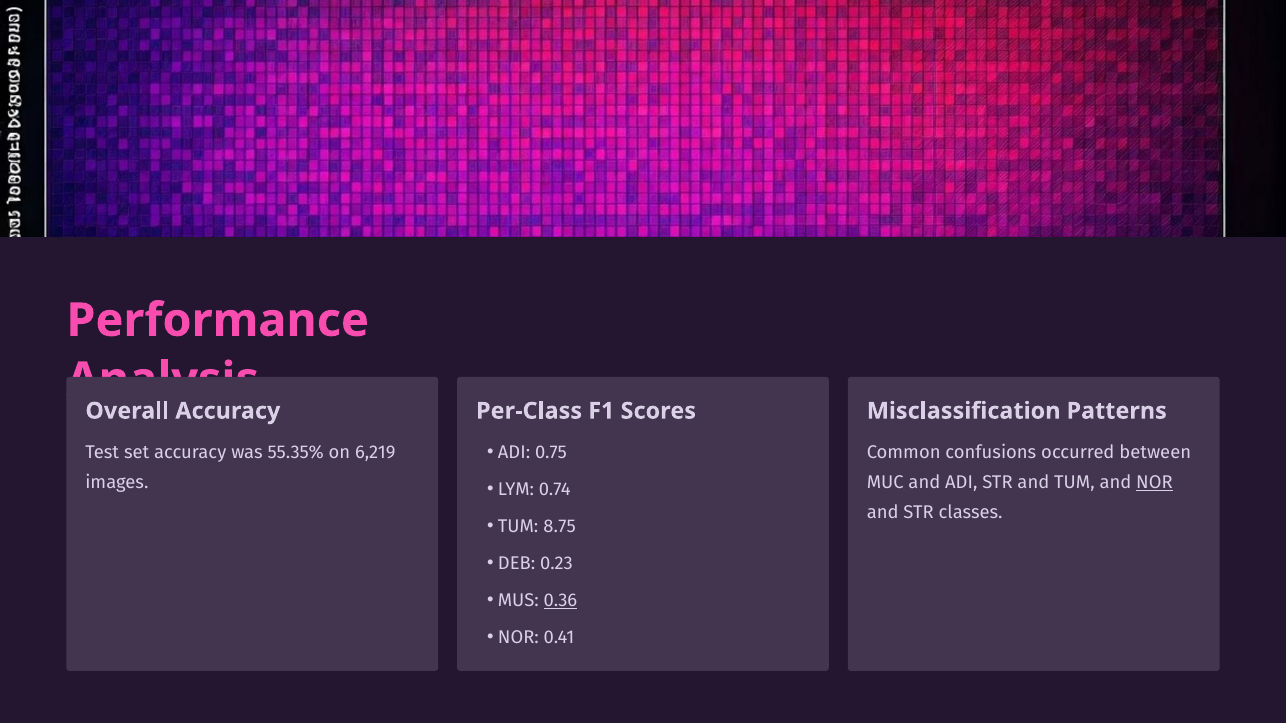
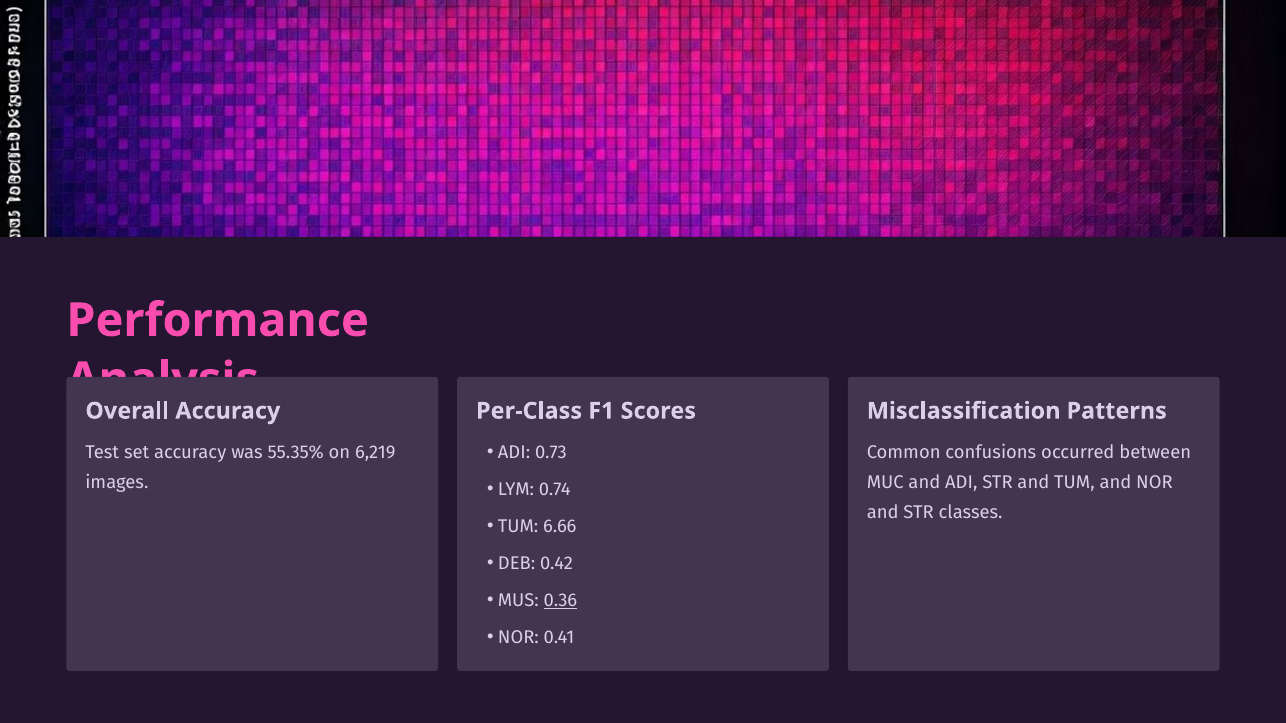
0.75: 0.75 -> 0.73 (551, 453)
NOR underline: present -> none (1154, 483)
8.75: 8.75 -> 6.66 (560, 527)
0.23: 0.23 -> 0.42 (557, 564)
